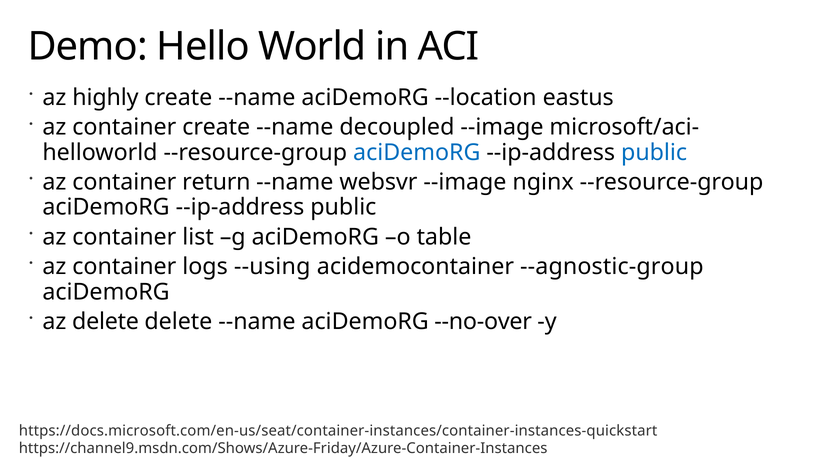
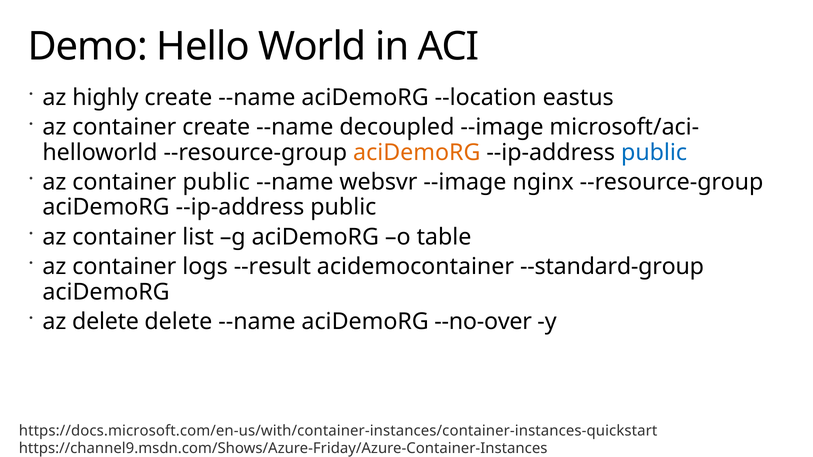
aciDemoRG colour: blue -> orange (417, 152)
container return: return -> public (216, 182)
--using: --using -> --result (272, 267)
--agnostic-group: --agnostic-group -> --standard-group (612, 267)
https://docs.microsoft.com/en-us/seat/container-instances/container-instances-quickstart: https://docs.microsoft.com/en-us/seat/container-instances/container-instances-quickstart -> https://docs.microsoft.com/en-us/with/container-instances/container-instances-quickstart (338, 431)
